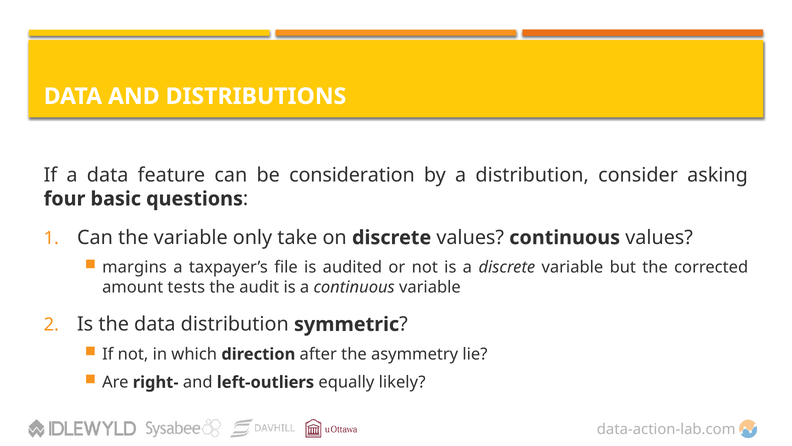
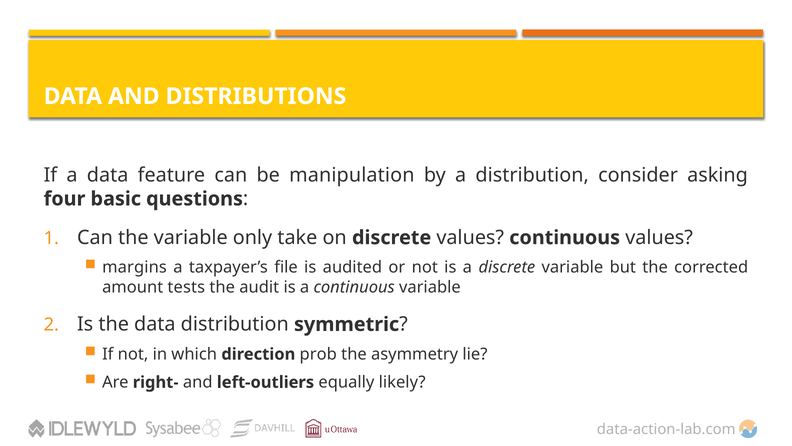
consideration: consideration -> manipulation (352, 175)
after: after -> prob (318, 354)
